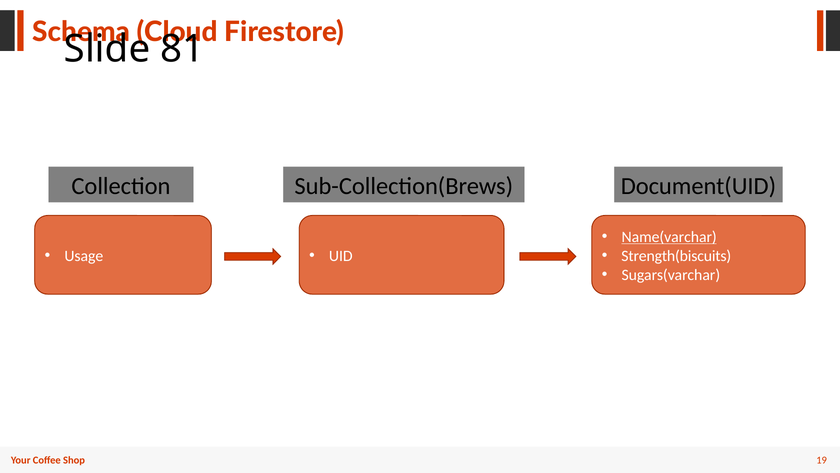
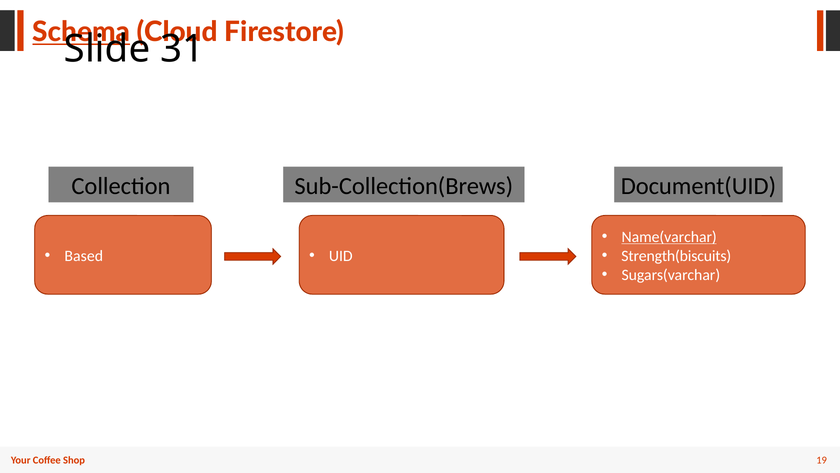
Schema underline: none -> present (81, 32)
81: 81 -> 31 (182, 49)
Usage: Usage -> Based (84, 256)
